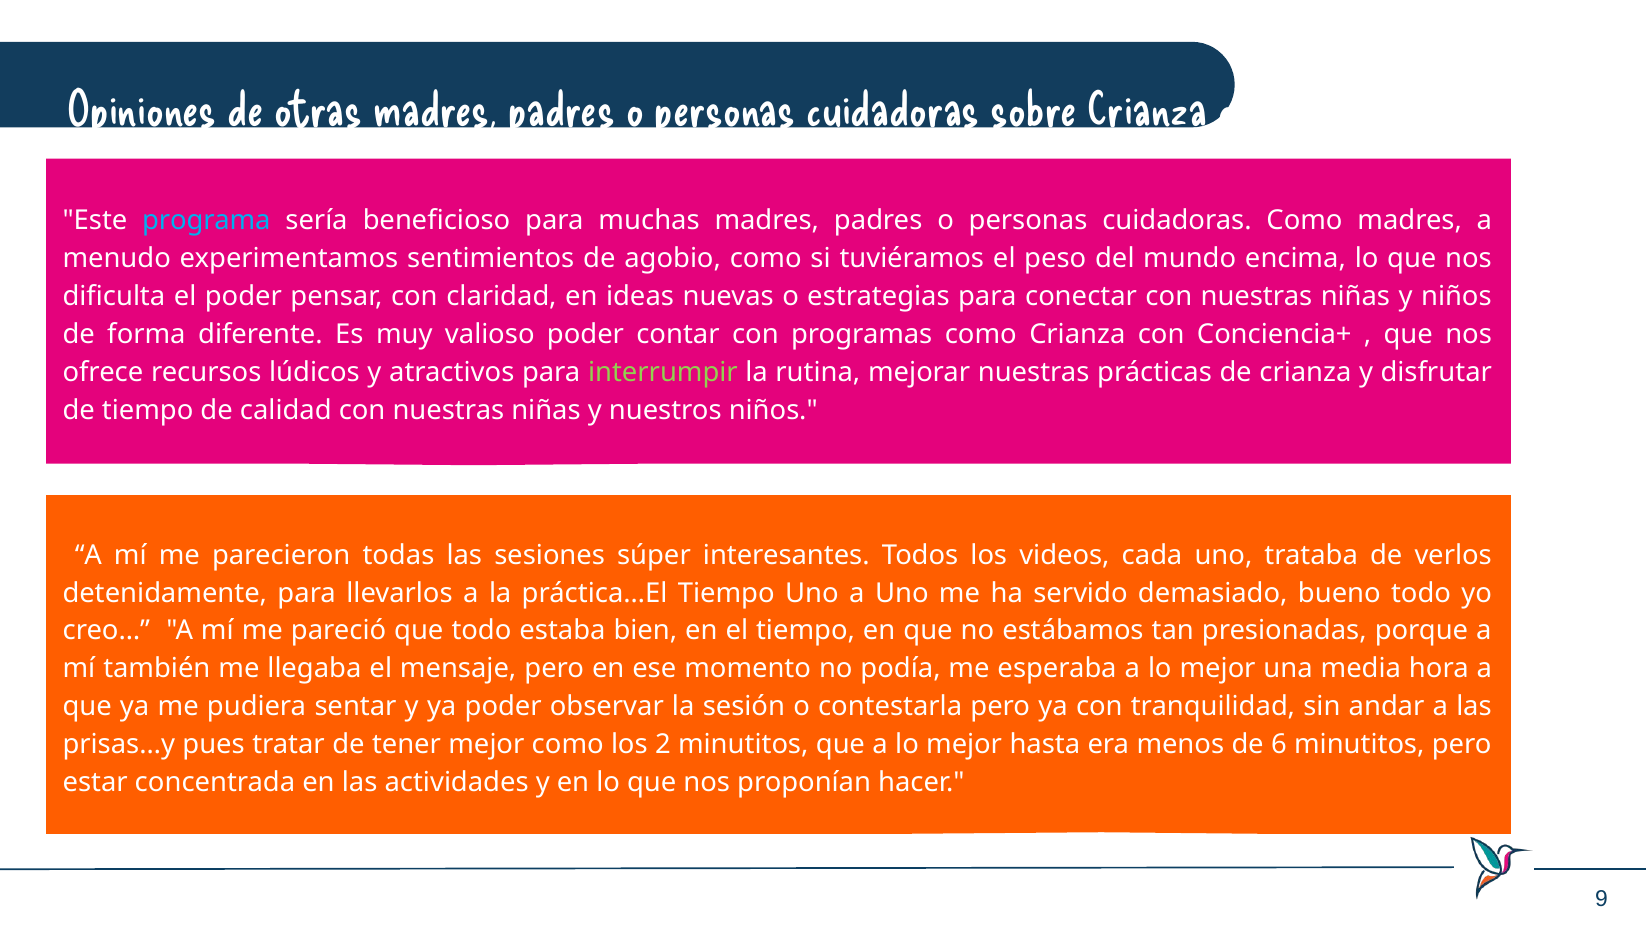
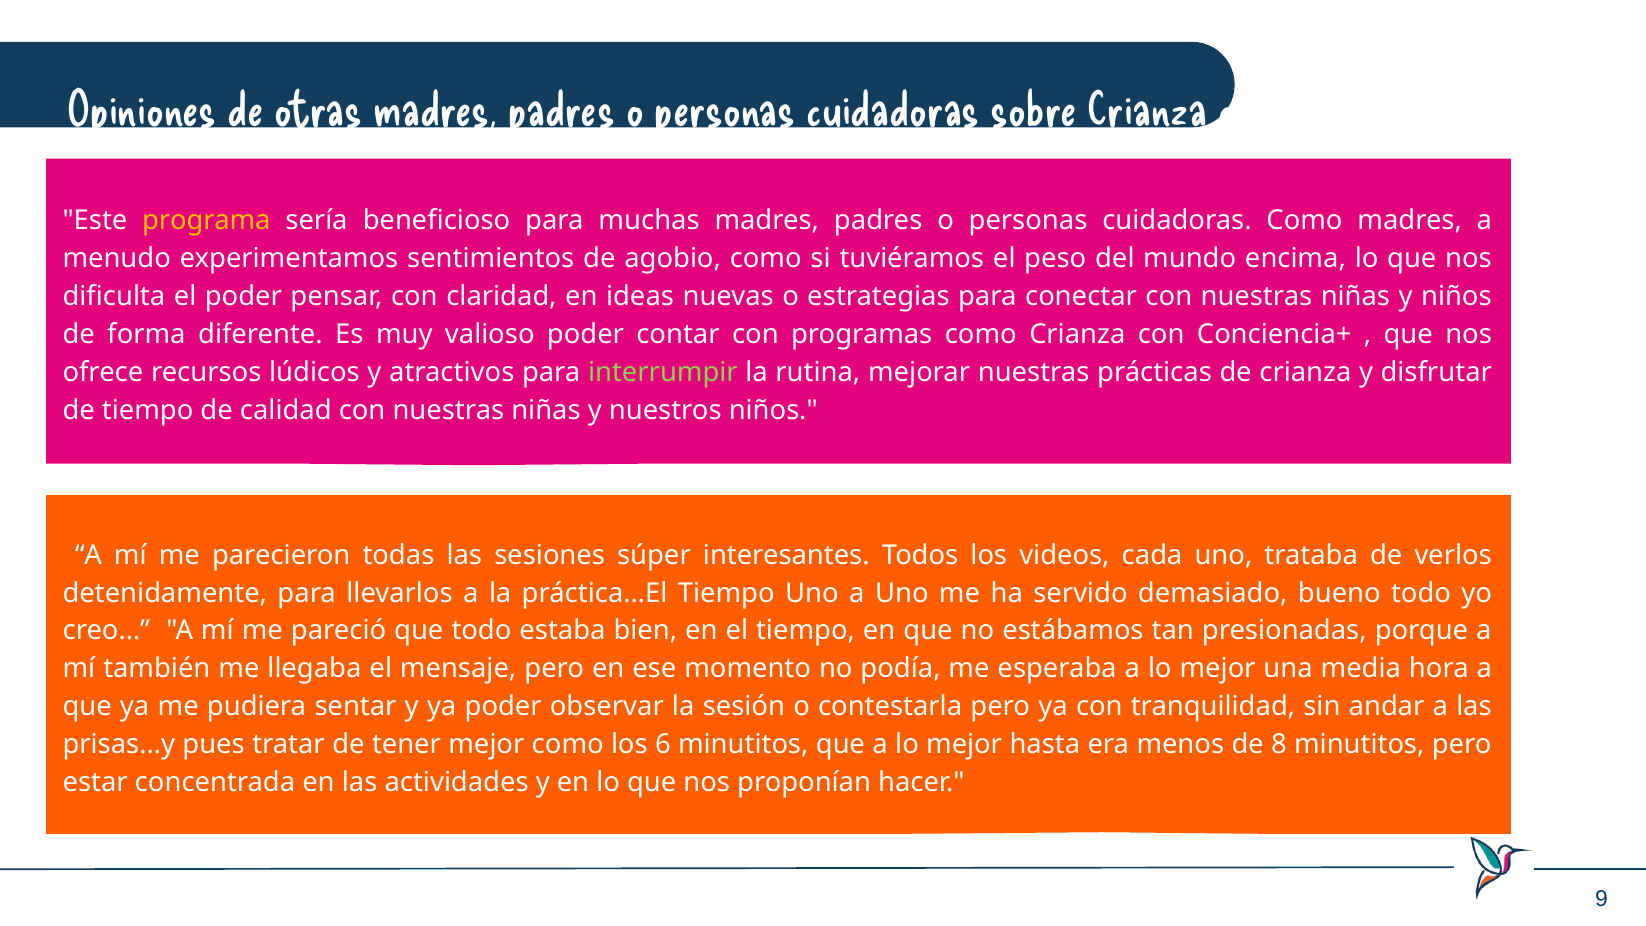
programa colour: light blue -> yellow (206, 221)
2: 2 -> 6 (663, 744)
6: 6 -> 8 (1279, 744)
